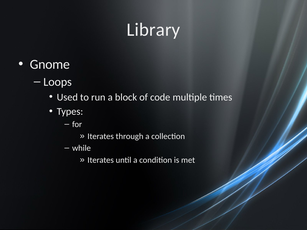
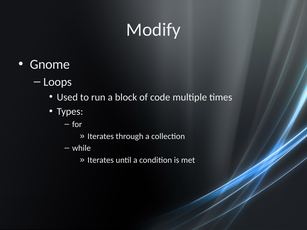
Library: Library -> Modify (153, 30)
